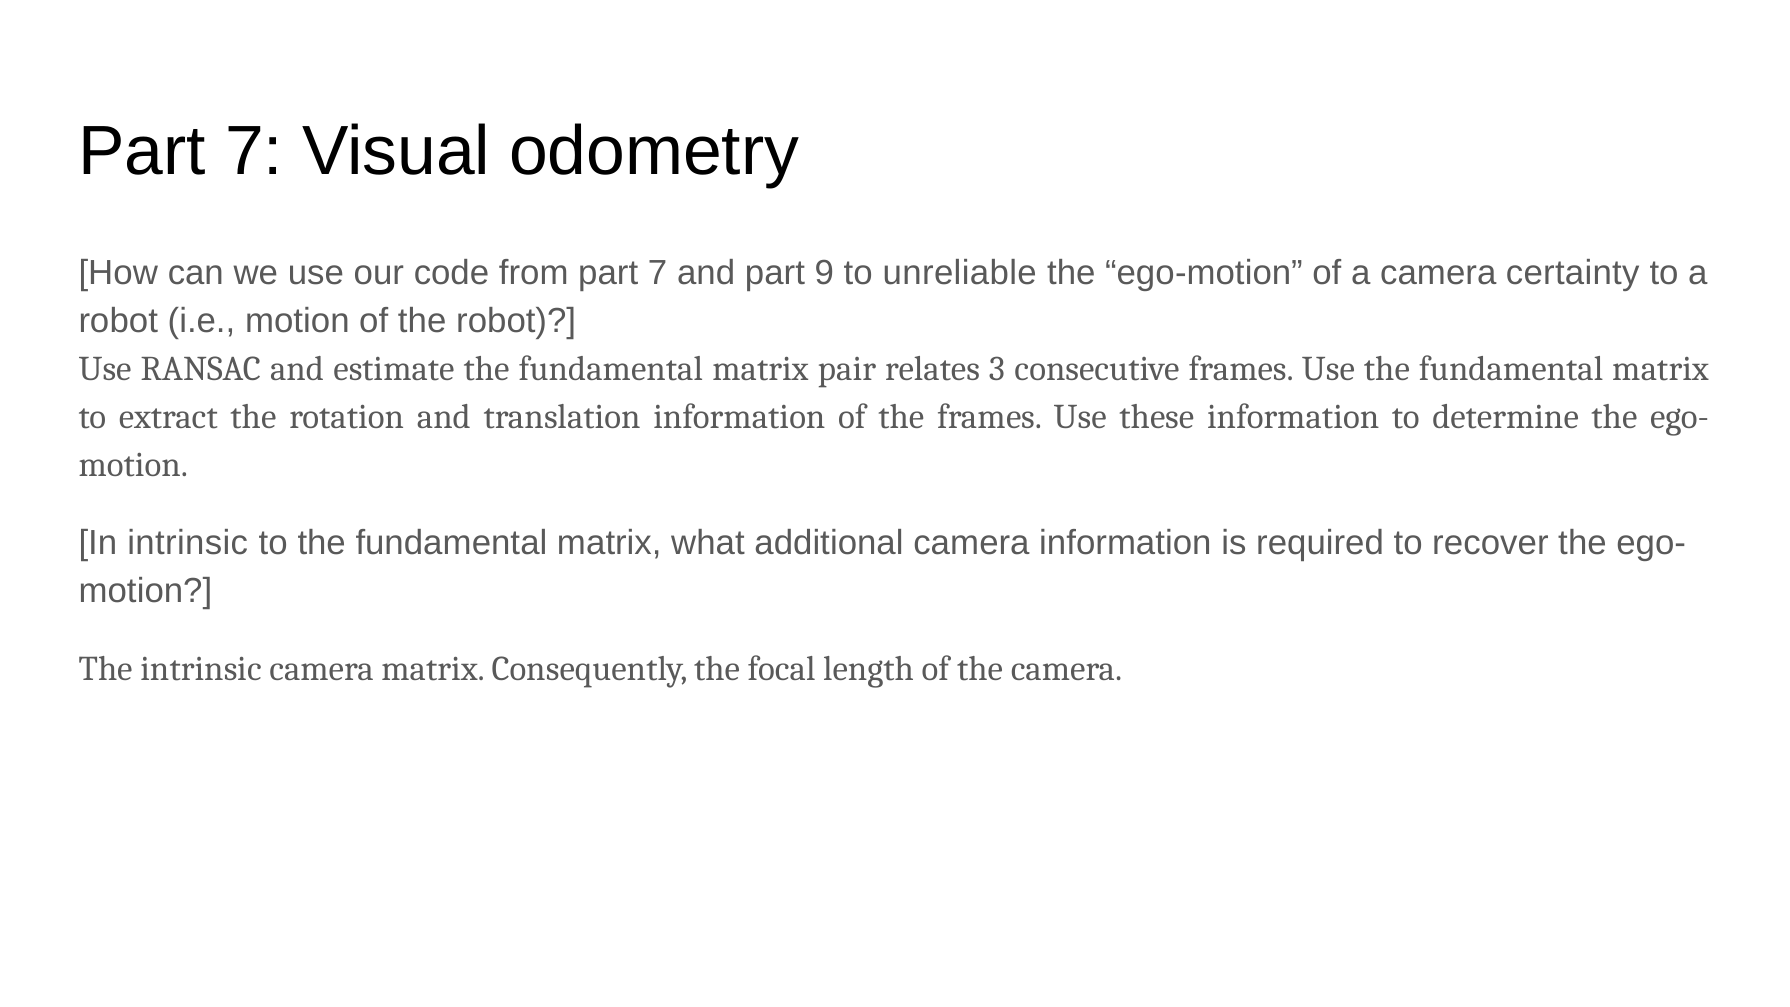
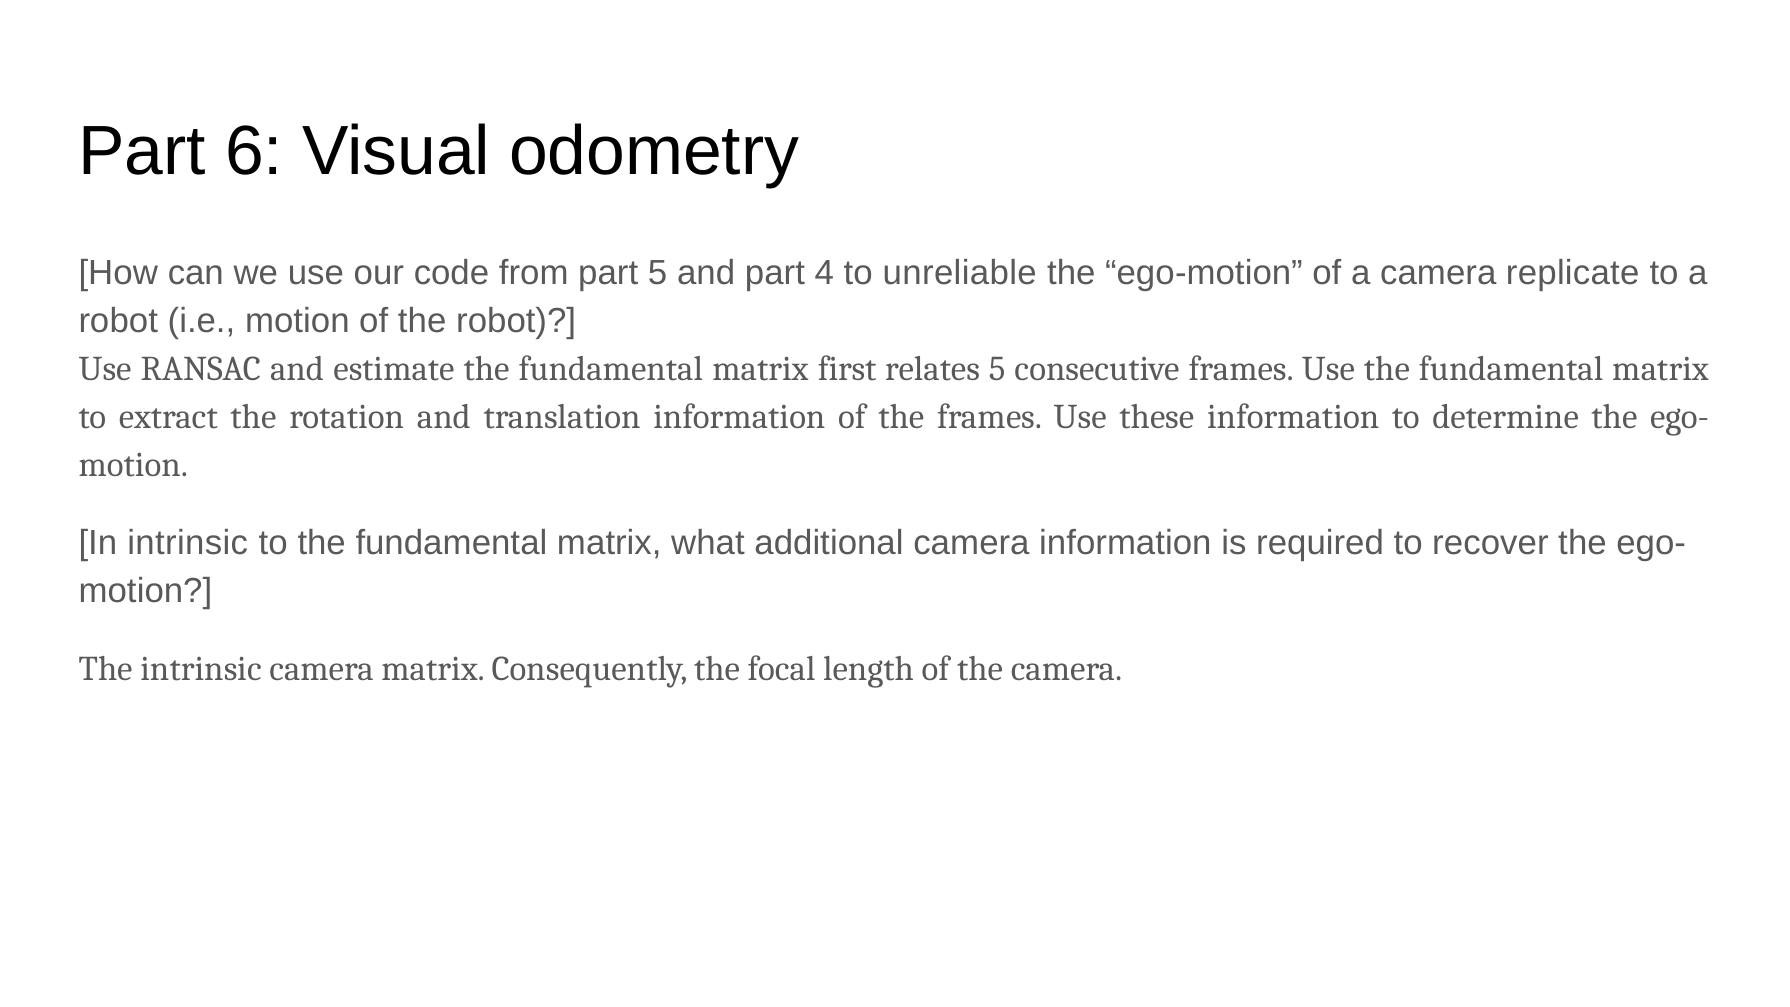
7: 7 -> 6 (254, 152)
from part 7: 7 -> 5 (658, 273)
9: 9 -> 4 (824, 273)
certainty: certainty -> replicate (1573, 273)
pair: pair -> first (847, 369)
relates 3: 3 -> 5 (997, 369)
